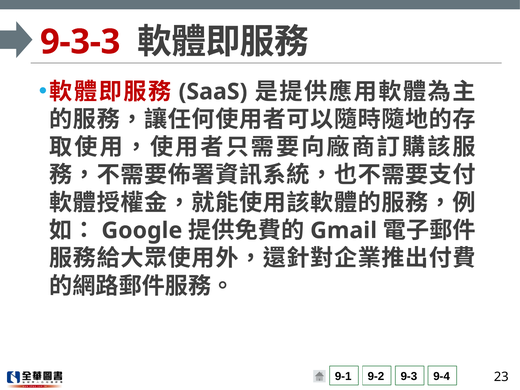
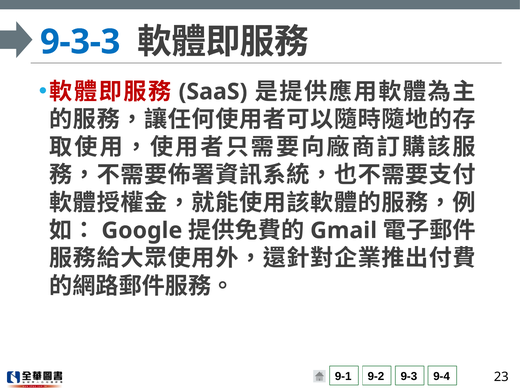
9-3-3 colour: red -> blue (80, 42)
